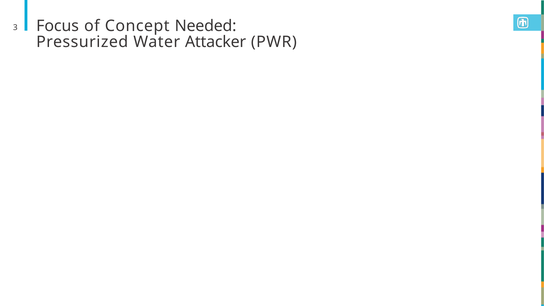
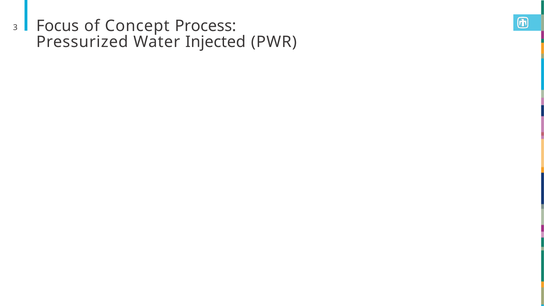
Needed: Needed -> Process (206, 26)
Attacker: Attacker -> Injected (215, 42)
